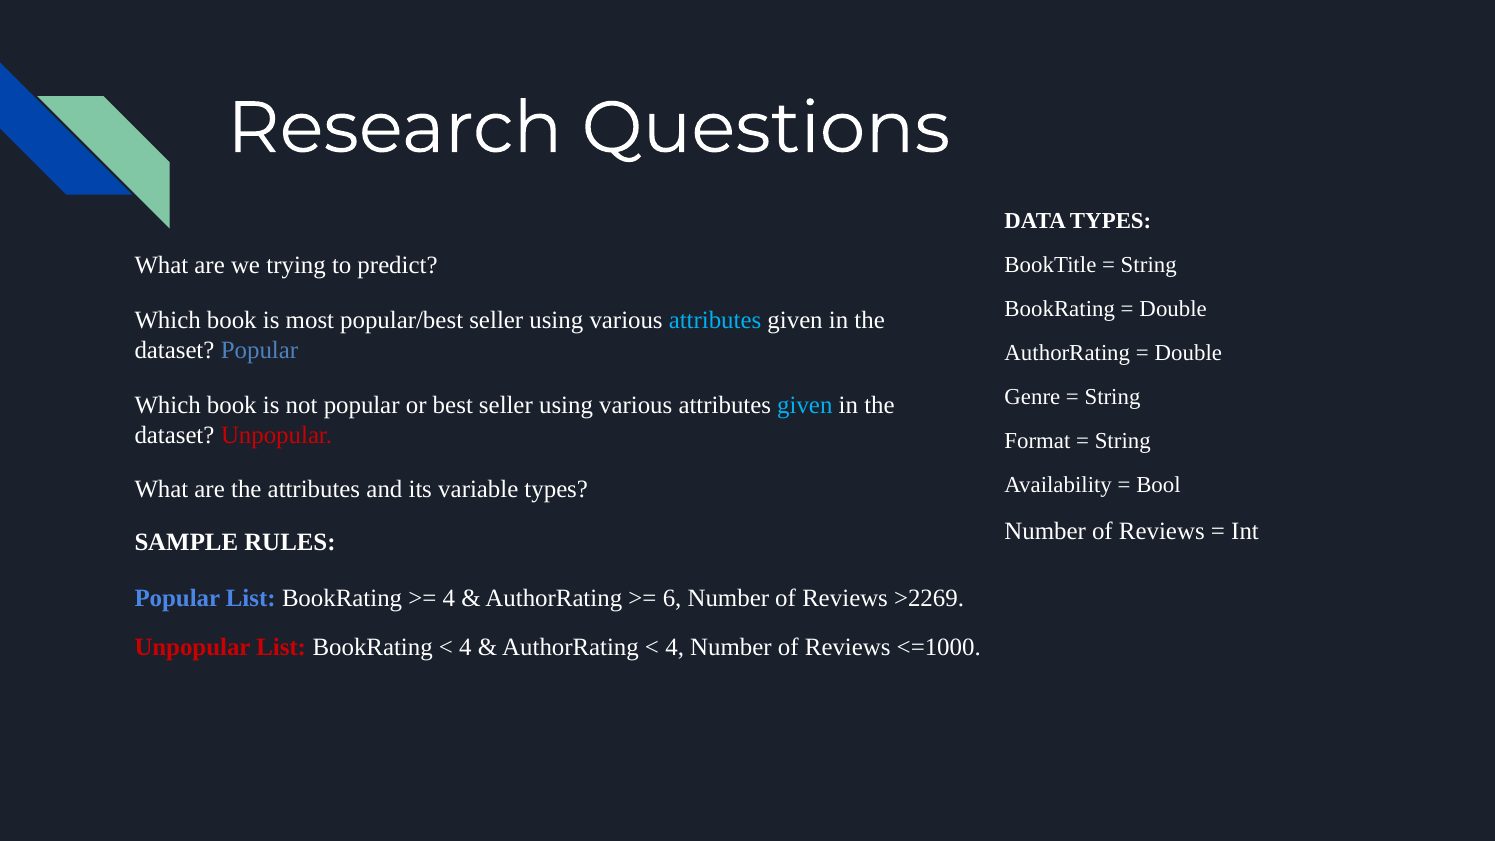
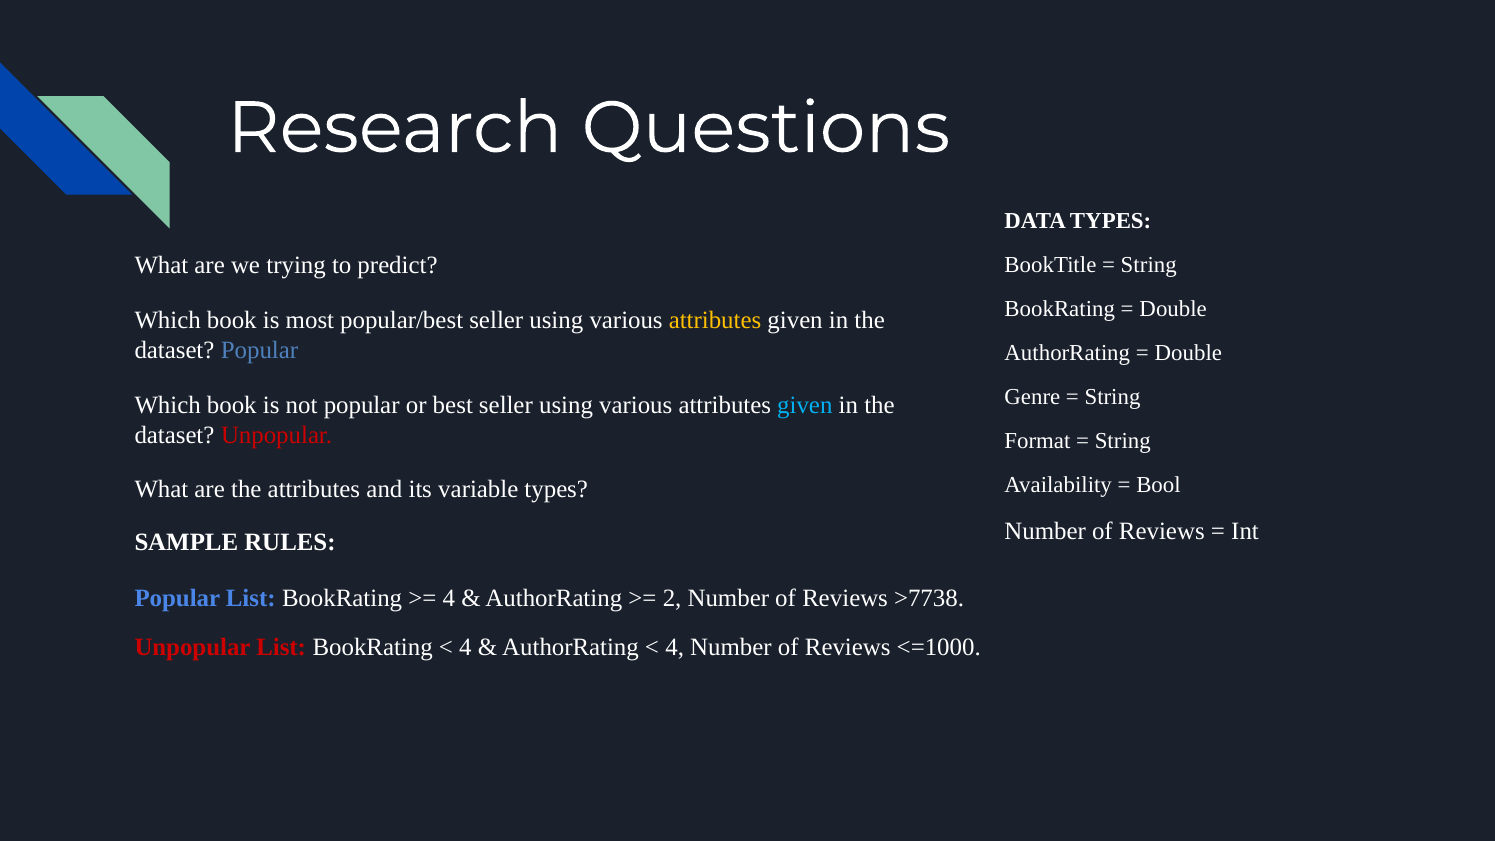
attributes colour: light blue -> yellow (715, 320)
6: 6 -> 2 (672, 599)
>2269: >2269 -> >7738 (929, 599)
